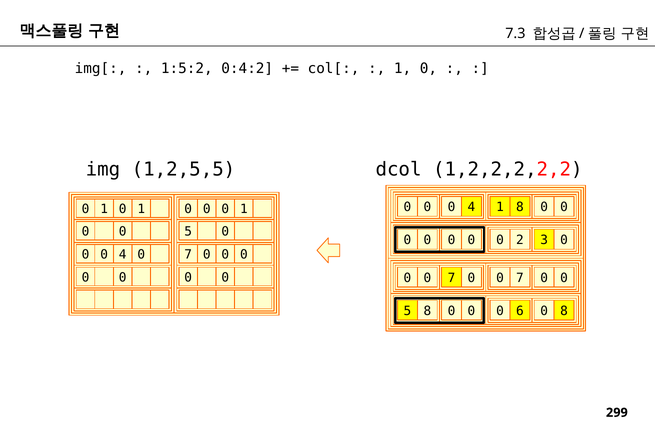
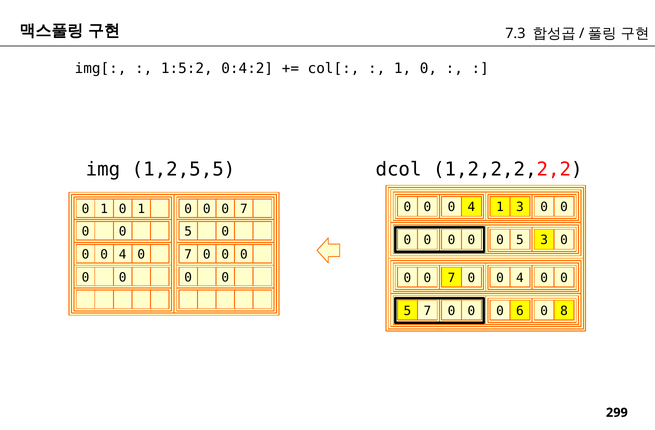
1 8: 8 -> 3 (520, 207)
1: 1 -> 7 (244, 209)
0 0 0 2: 2 -> 5 (520, 240)
7 0 0 7: 7 -> 4 (520, 278)
5 8: 8 -> 7 (427, 311)
